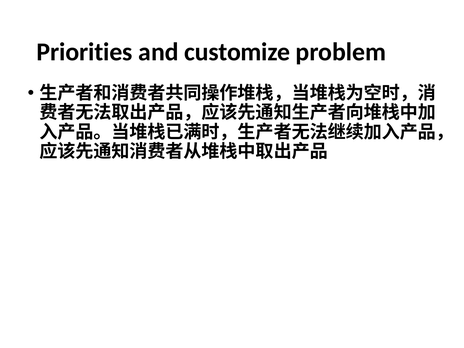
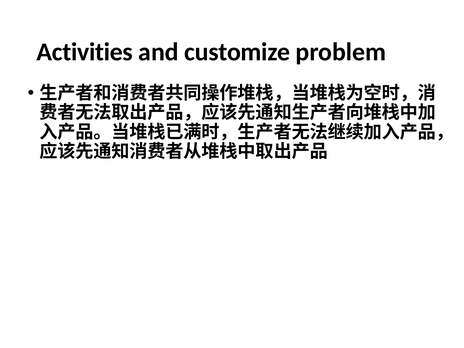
Priorities: Priorities -> Activities (85, 52)
